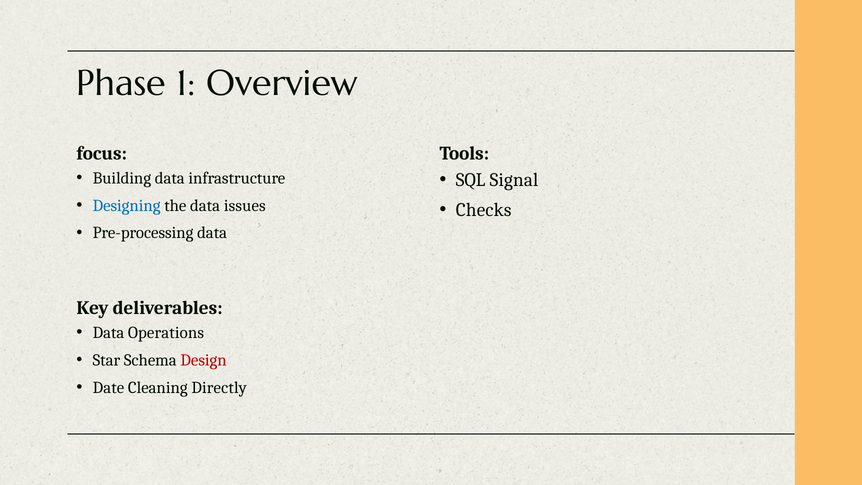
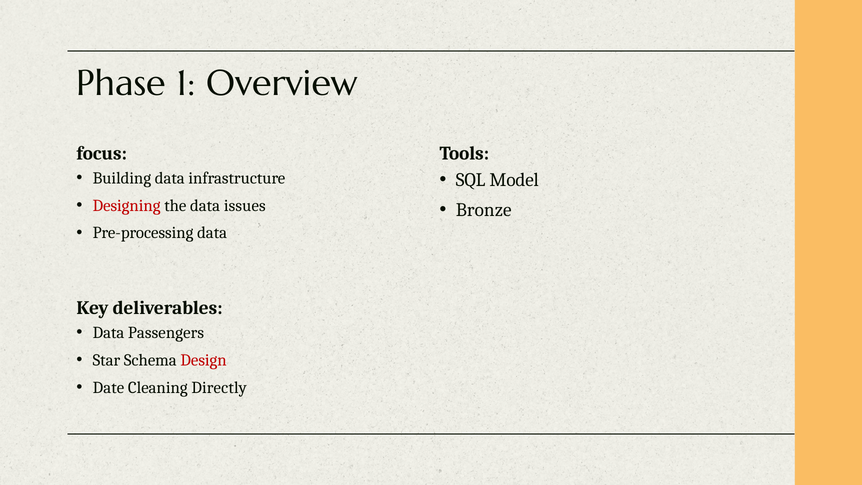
Signal: Signal -> Model (514, 180)
Designing colour: blue -> red (127, 206)
Checks: Checks -> Bronze (484, 210)
Operations: Operations -> Passengers (166, 333)
